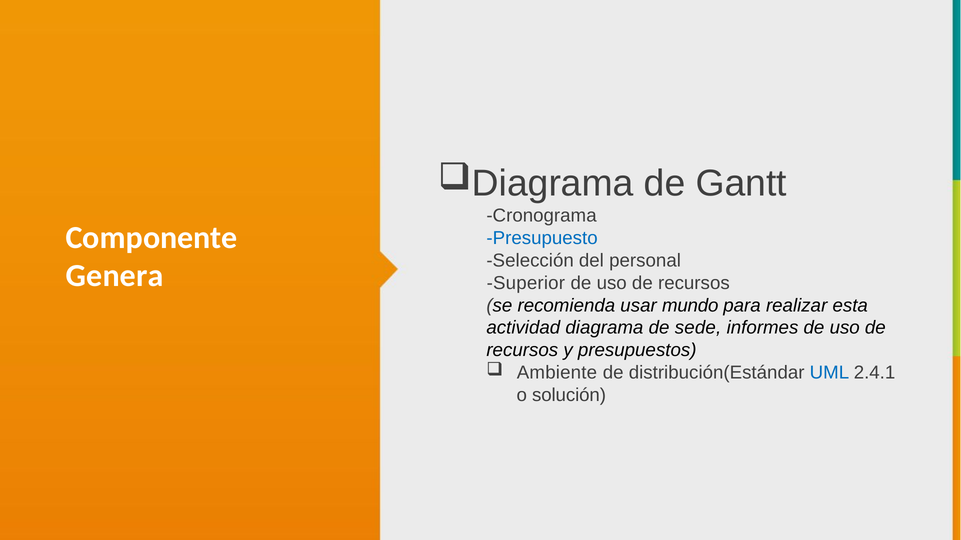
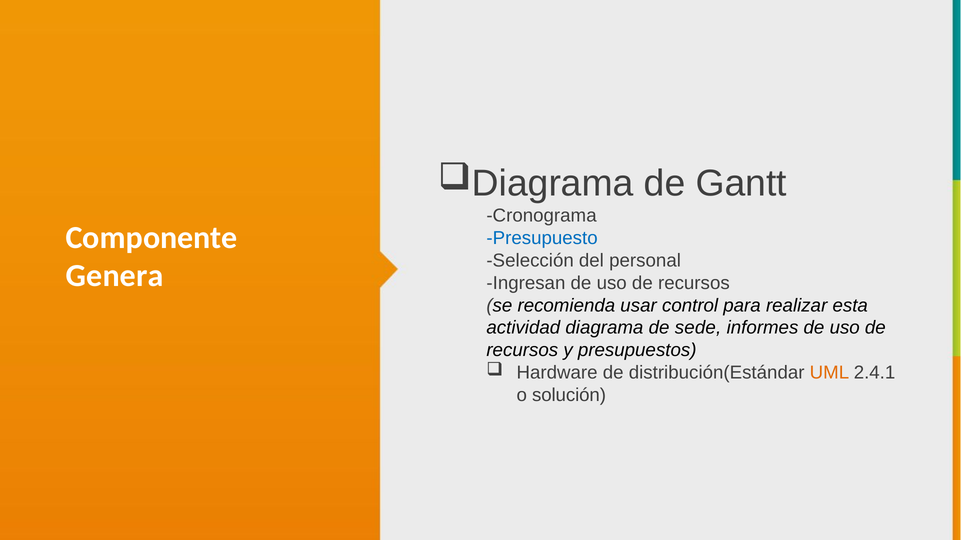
Superior: Superior -> Ingresan (526, 283)
mundo: mundo -> control (690, 306)
Ambiente: Ambiente -> Hardware (557, 373)
UML colour: blue -> orange (829, 373)
